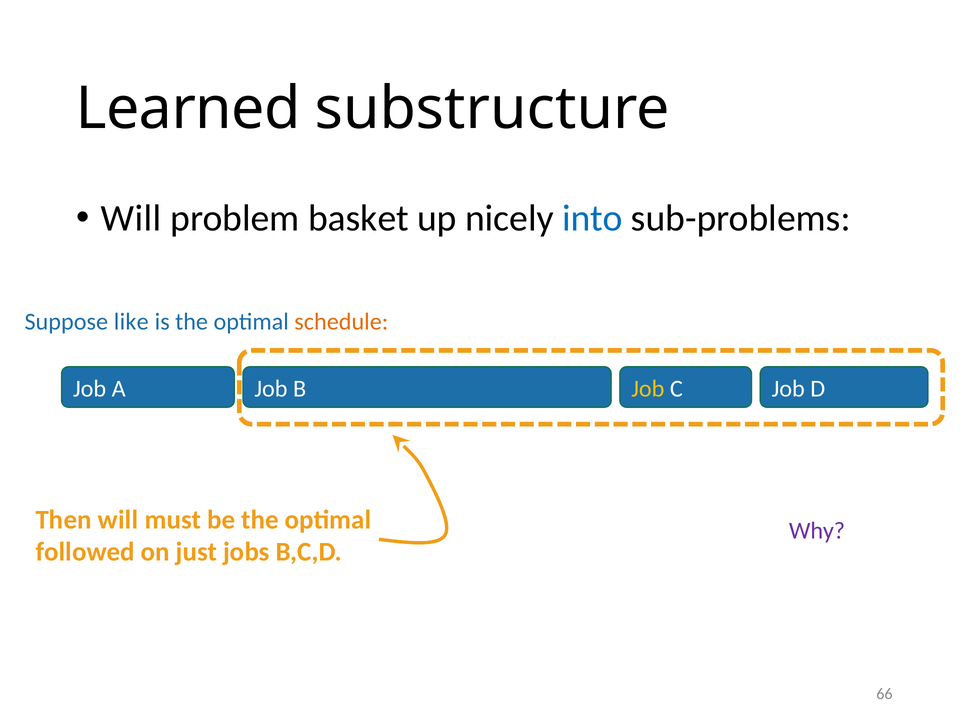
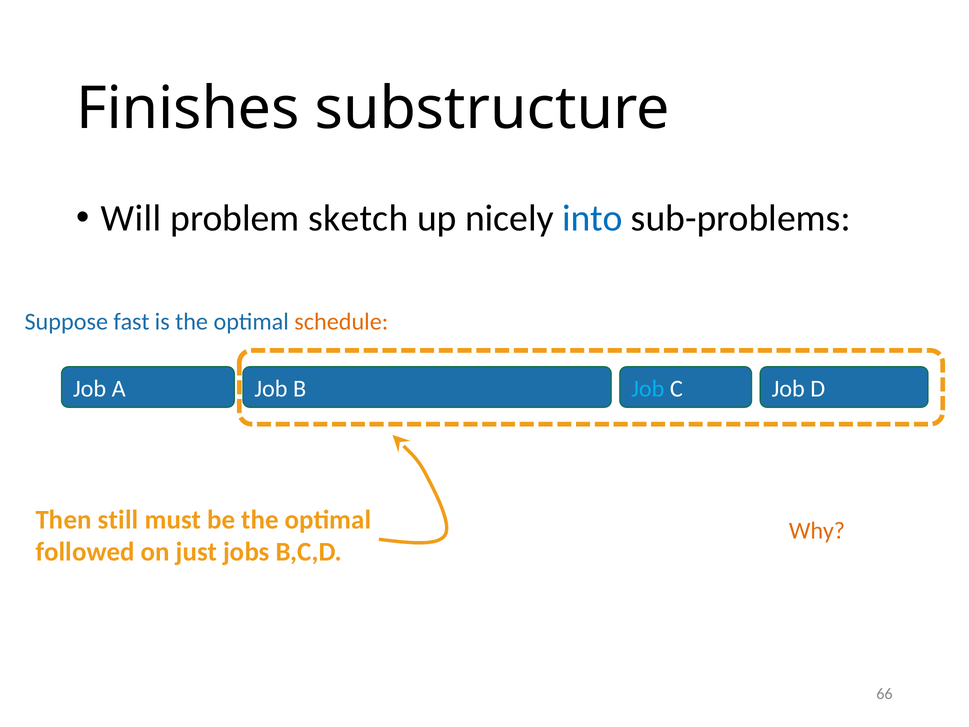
Learned: Learned -> Finishes (188, 109)
basket: basket -> sketch (358, 218)
like: like -> fast (131, 322)
Job colour: yellow -> light blue (648, 389)
Then will: will -> still (118, 520)
Why colour: purple -> orange (817, 531)
